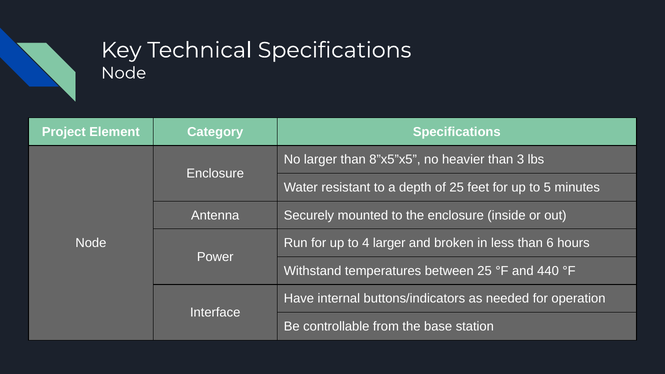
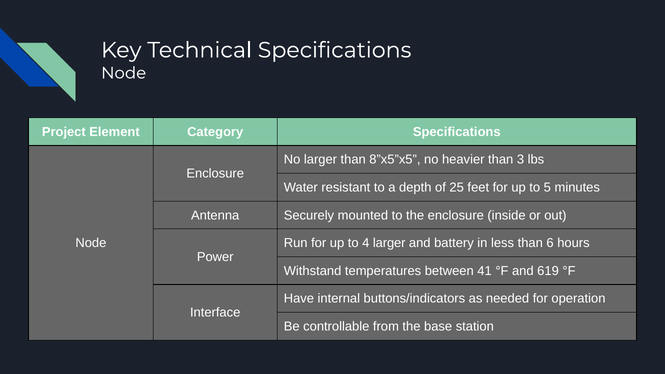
broken: broken -> battery (454, 243)
between 25: 25 -> 41 (485, 271)
440: 440 -> 619 (548, 271)
